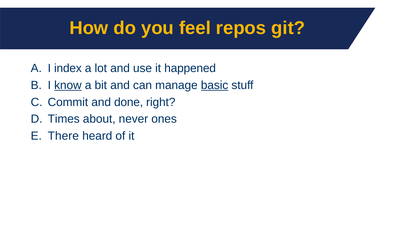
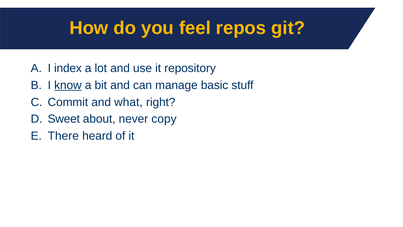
happened: happened -> repository (190, 68)
basic underline: present -> none (215, 85)
done: done -> what (128, 102)
Times: Times -> Sweet (64, 119)
ones: ones -> copy (164, 119)
